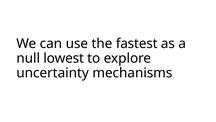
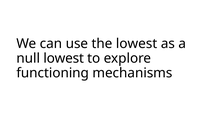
the fastest: fastest -> lowest (137, 43)
uncertainty: uncertainty -> functioning (53, 73)
